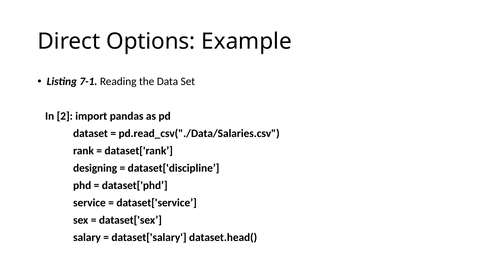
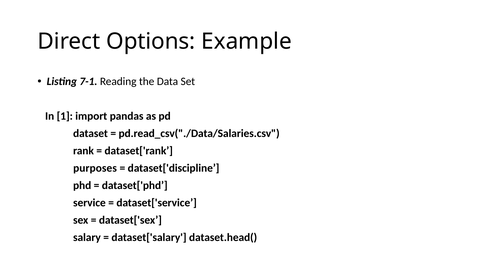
2: 2 -> 1 (65, 116)
designing: designing -> purposes (95, 168)
